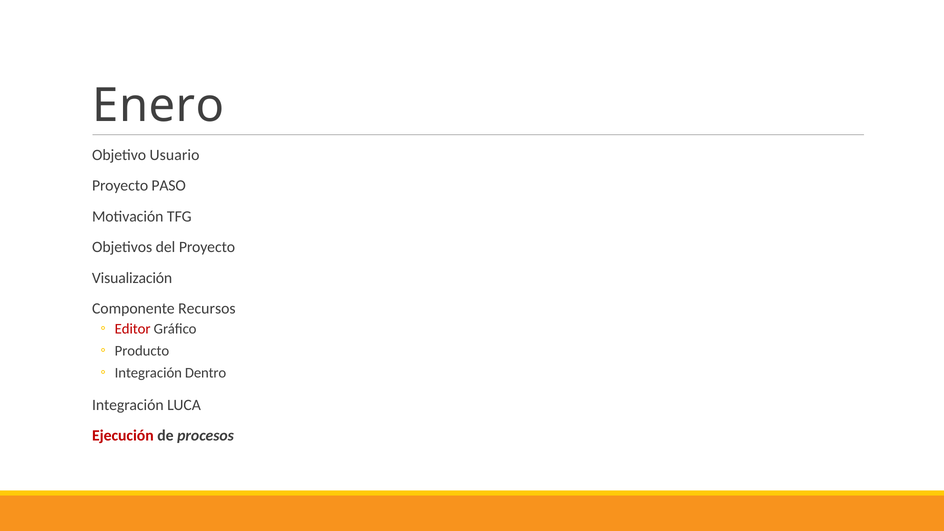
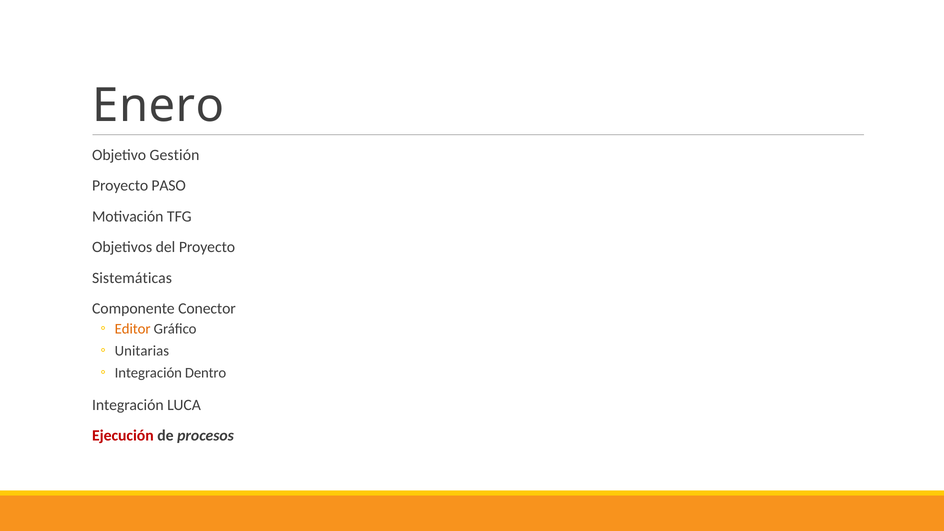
Usuario: Usuario -> Gestión (174, 155)
Visualización: Visualización -> Sistemáticas (132, 278)
Recursos: Recursos -> Conector (207, 309)
Editor colour: red -> orange (133, 329)
Producto: Producto -> Unitarias (142, 351)
